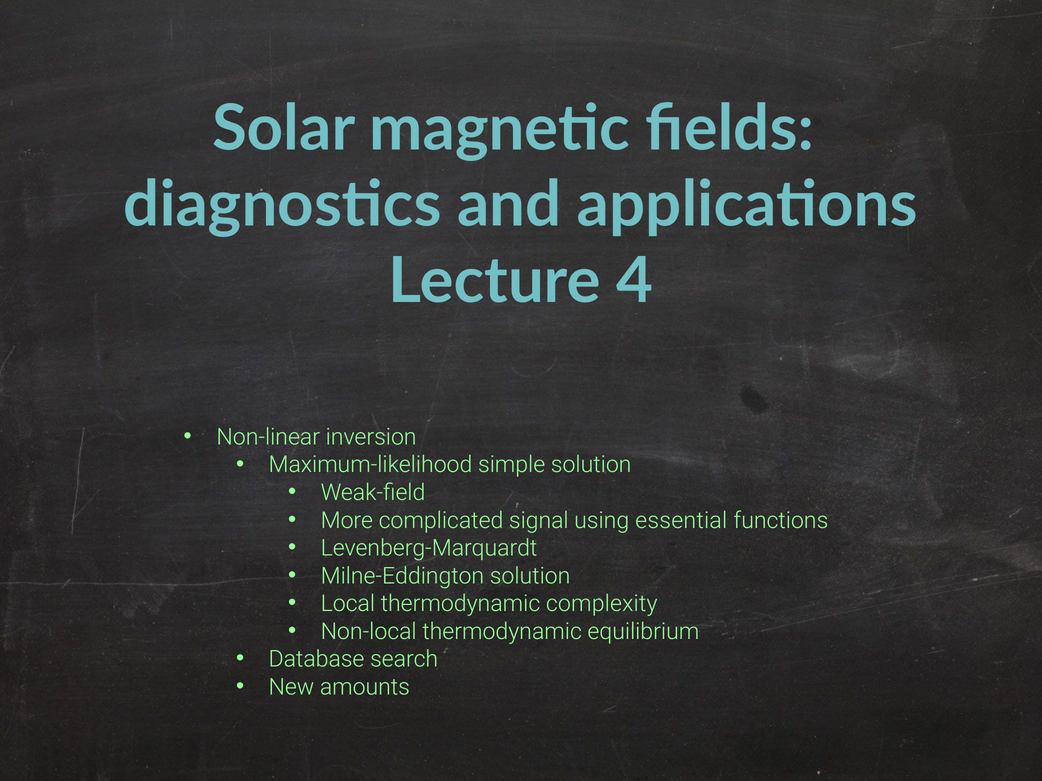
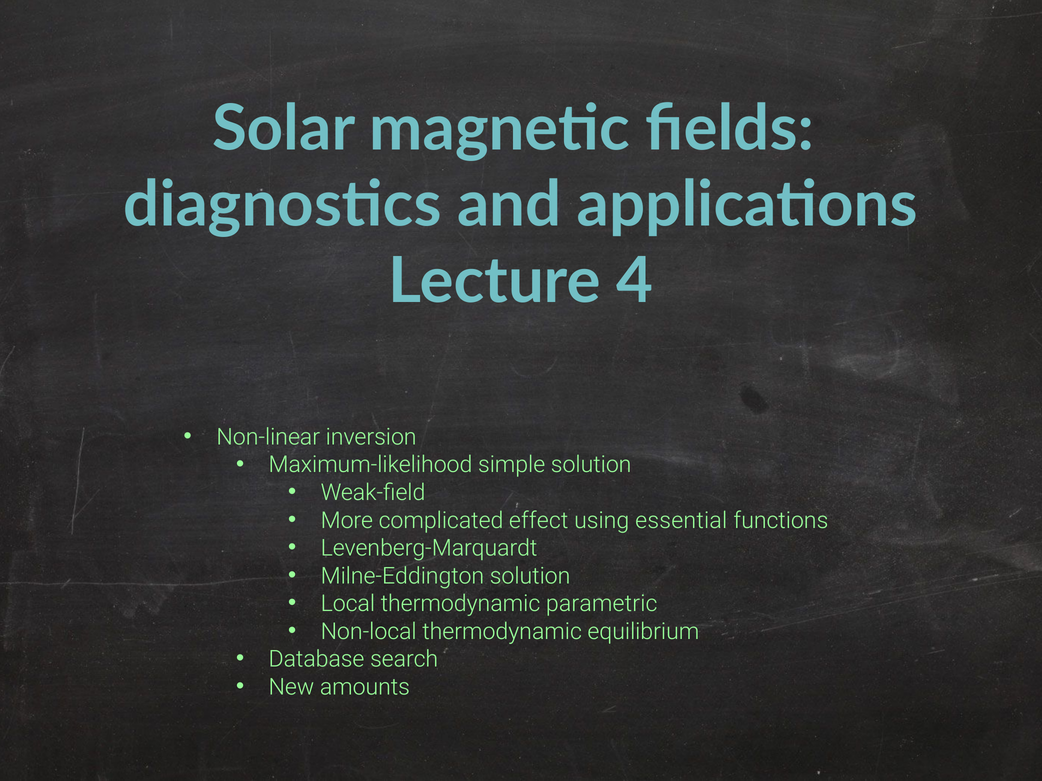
signal: signal -> effect (539, 521)
complexity: complexity -> parametric (602, 604)
